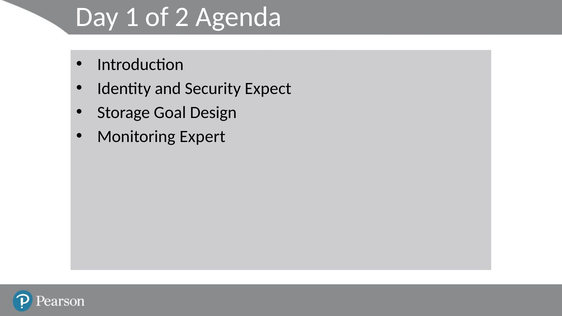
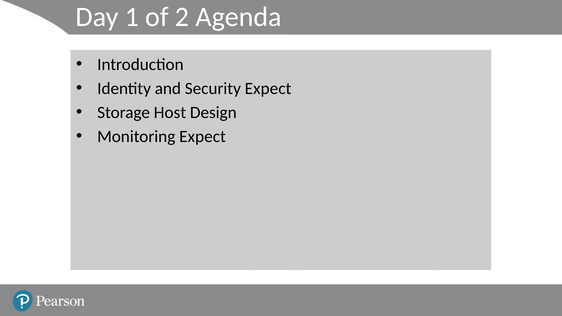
Goal: Goal -> Host (170, 112)
Monitoring Expert: Expert -> Expect (203, 136)
